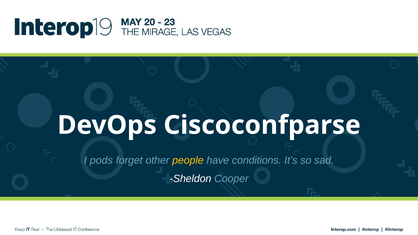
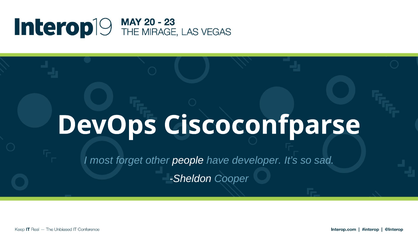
pods: pods -> most (101, 161)
people colour: yellow -> white (188, 161)
conditions: conditions -> developer (257, 161)
